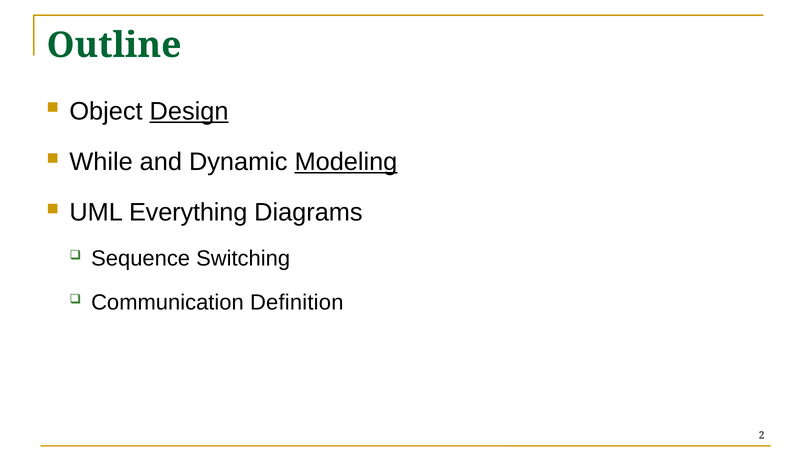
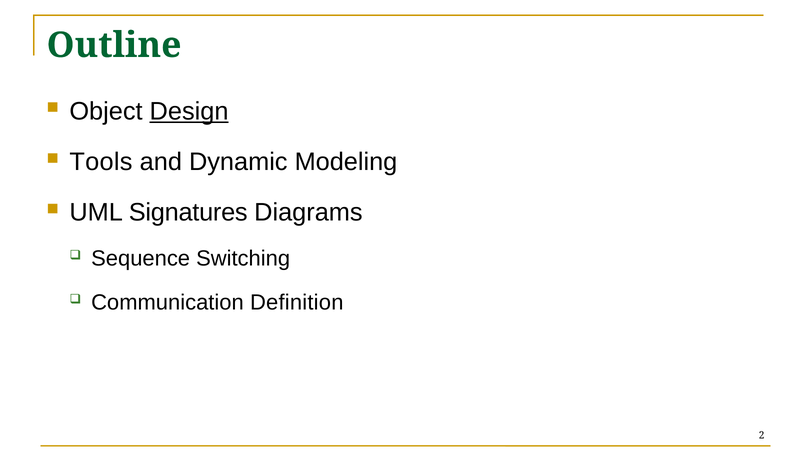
While: While -> Tools (101, 162)
Modeling underline: present -> none (346, 162)
Everything: Everything -> Signatures (188, 213)
